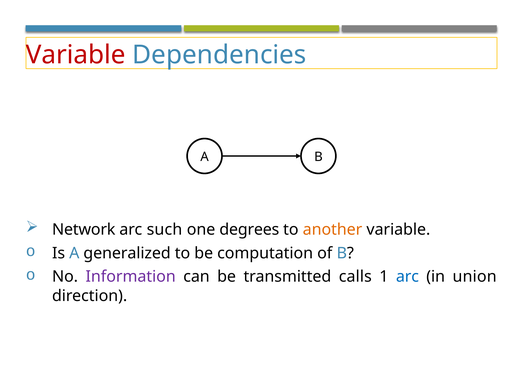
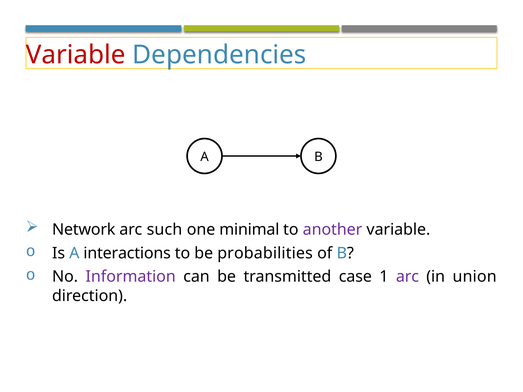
degrees: degrees -> minimal (249, 230)
another colour: orange -> purple (333, 230)
generalized: generalized -> interactions (127, 253)
computation: computation -> probabilities (265, 253)
calls: calls -> case (355, 277)
arc colour: blue -> purple (407, 277)
